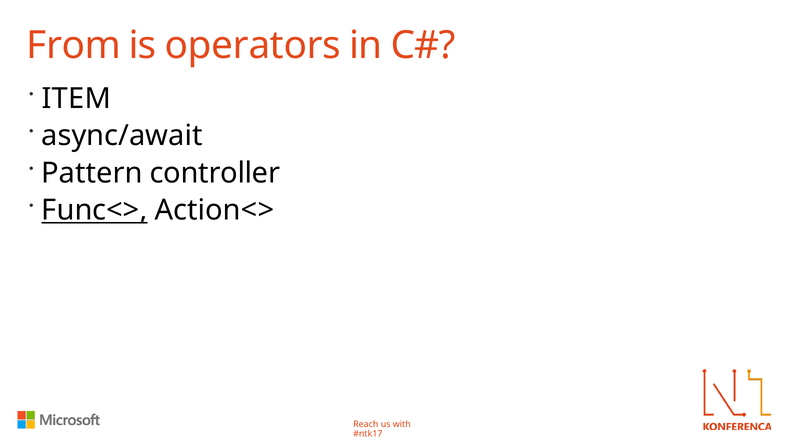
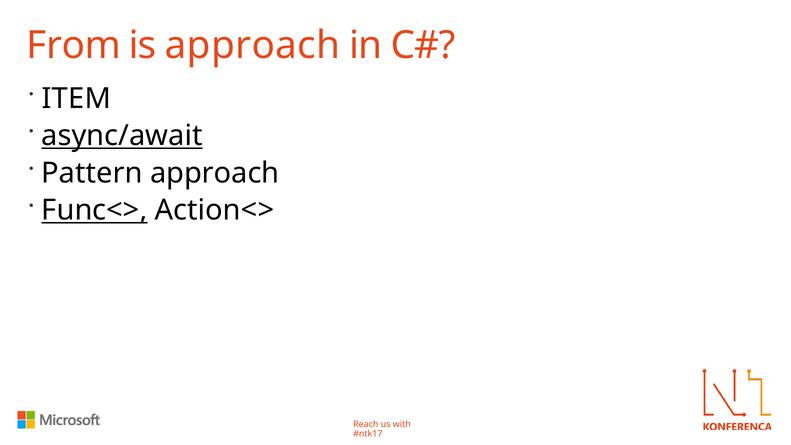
is operators: operators -> approach (253, 45)
async/await underline: none -> present (122, 136)
Pattern controller: controller -> approach (215, 173)
